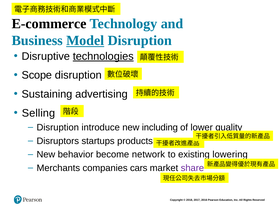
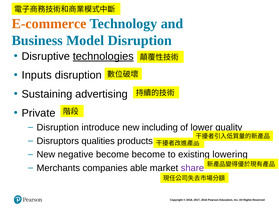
E-commerce colour: black -> orange (49, 24)
Model underline: present -> none (85, 40)
Scope: Scope -> Inputs (37, 75)
Selling: Selling -> Private (39, 113)
startups: startups -> qualities (98, 140)
behavior: behavior -> negative (76, 154)
become network: network -> become (148, 154)
cars: cars -> able (139, 167)
